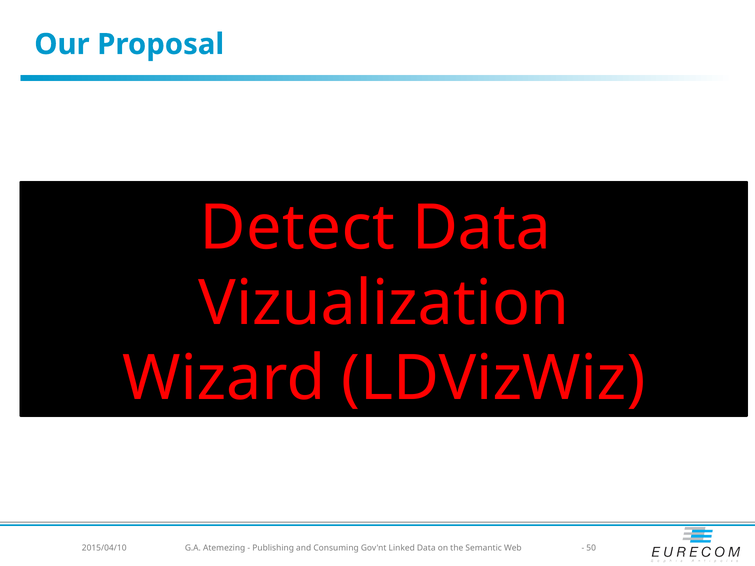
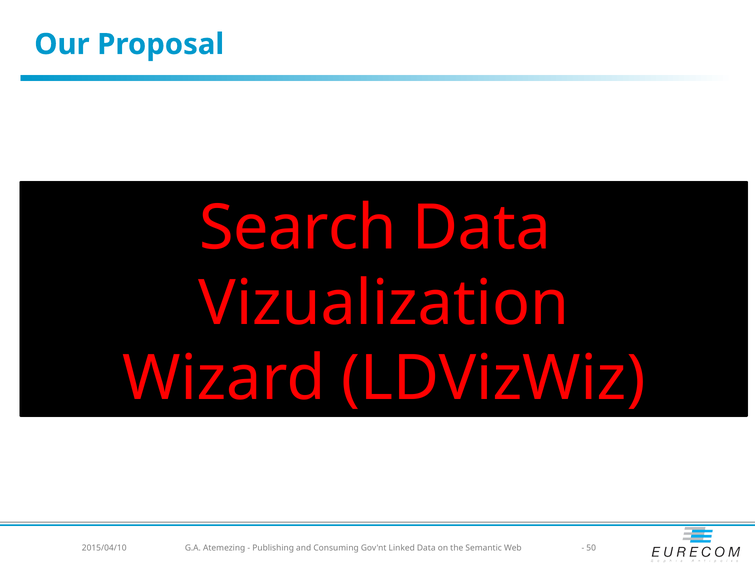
Detect: Detect -> Search (298, 228)
